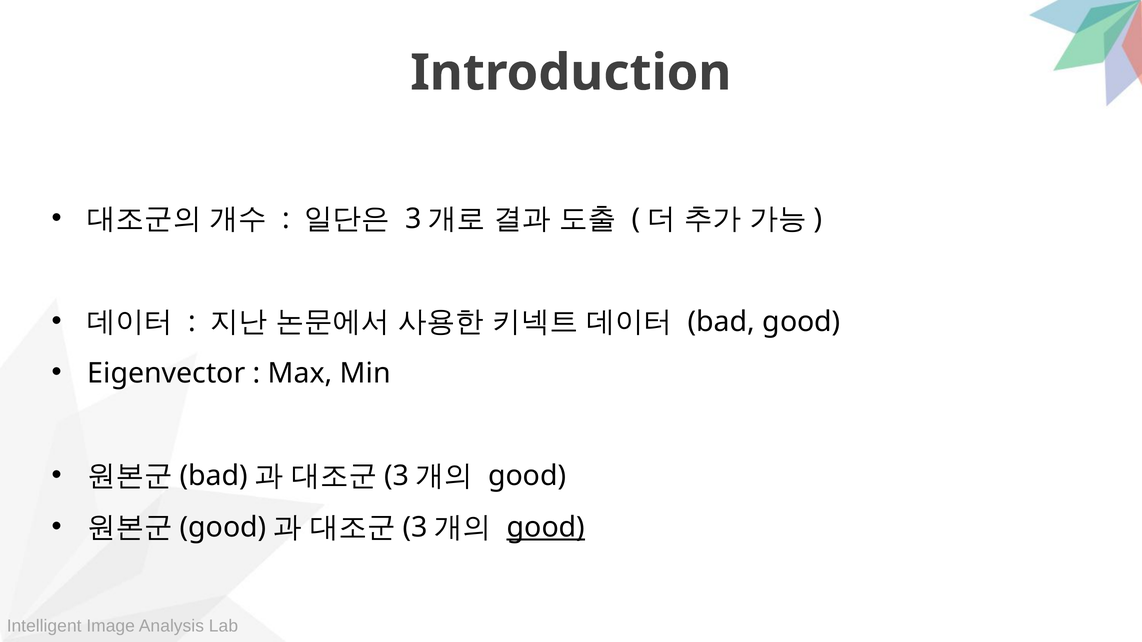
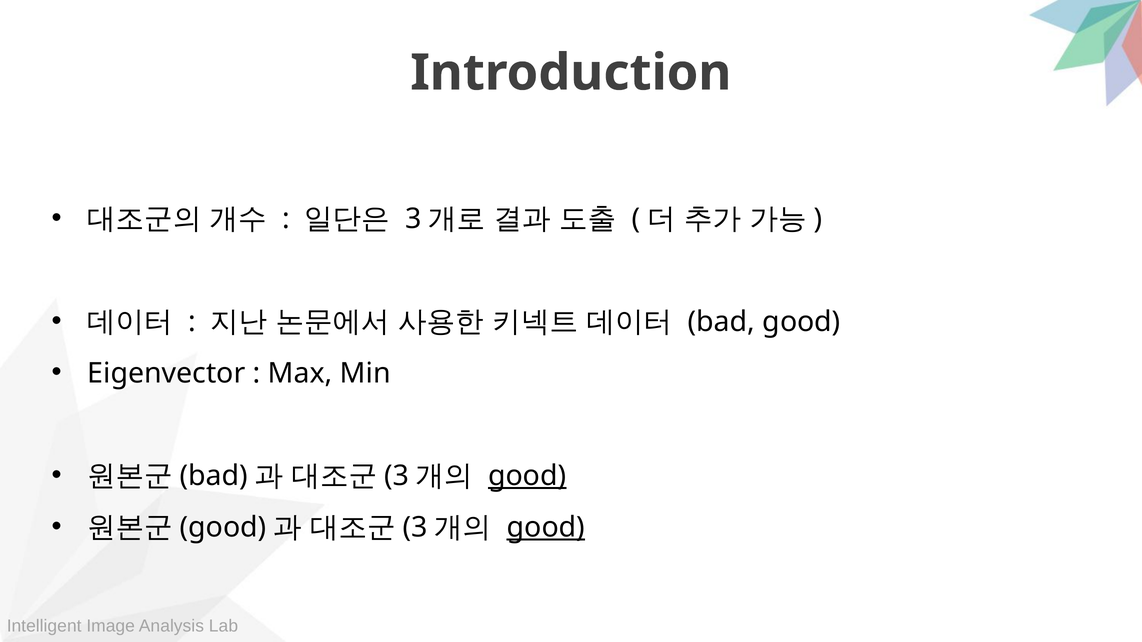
good underline: none -> present (527, 476)
